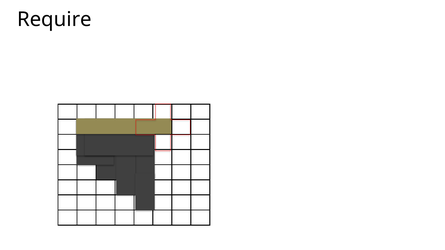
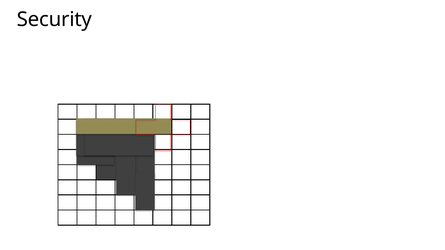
Require: Require -> Security (54, 19)
